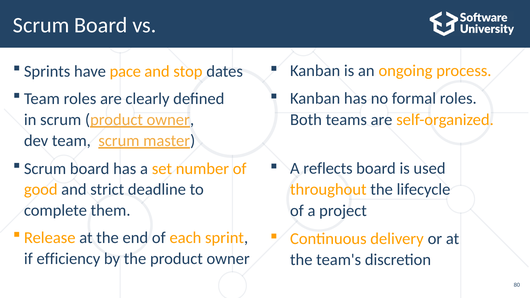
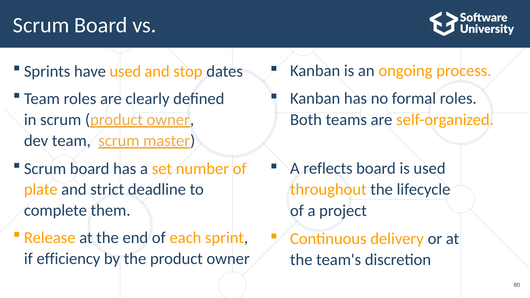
have pace: pace -> used (125, 71)
good: good -> plate (41, 190)
